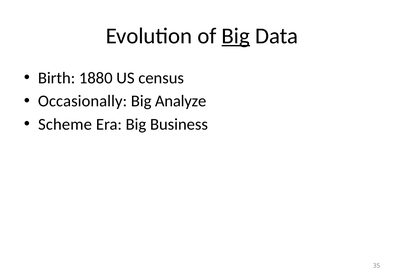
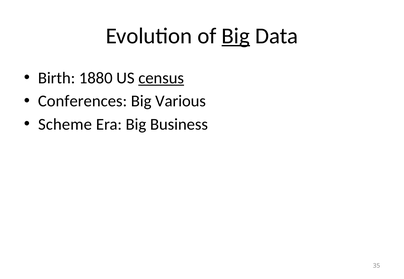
census underline: none -> present (161, 78)
Occasionally: Occasionally -> Conferences (82, 101)
Analyze: Analyze -> Various (181, 101)
